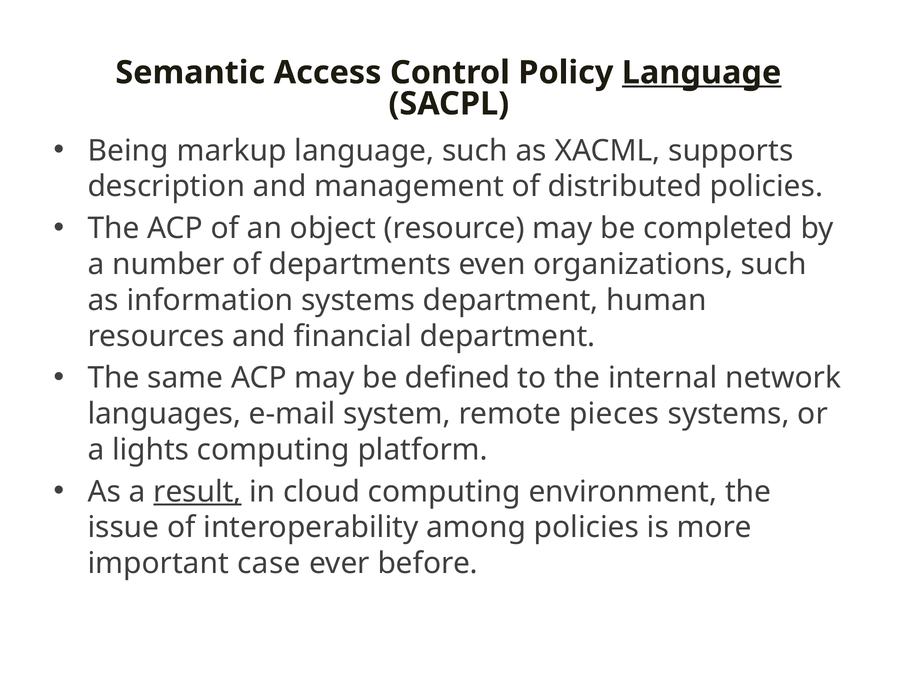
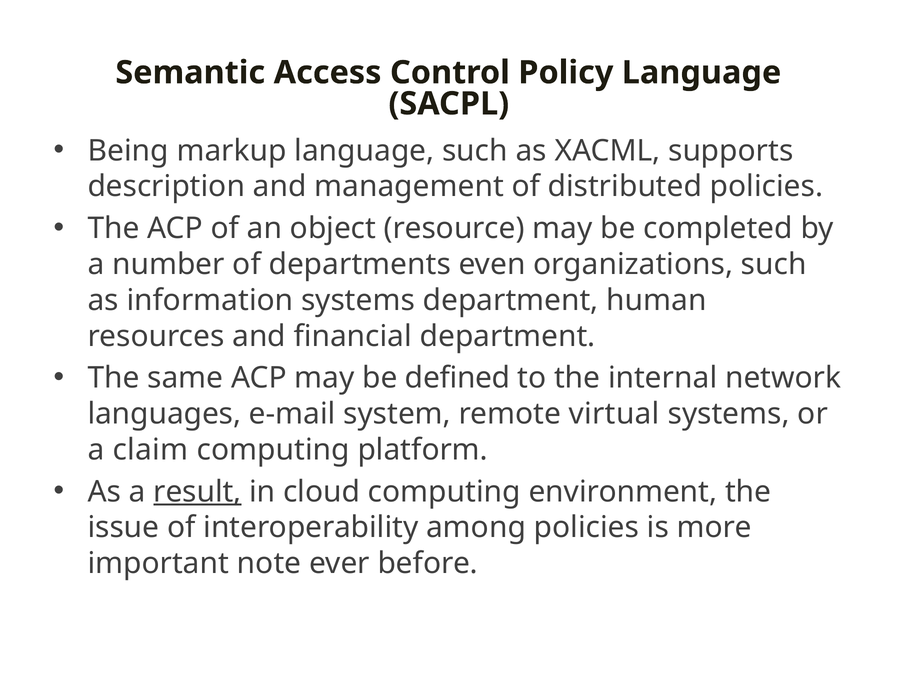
Language underline: present -> none (702, 73)
pieces: pieces -> virtual (614, 414)
lights: lights -> claim (151, 450)
case: case -> note (269, 564)
